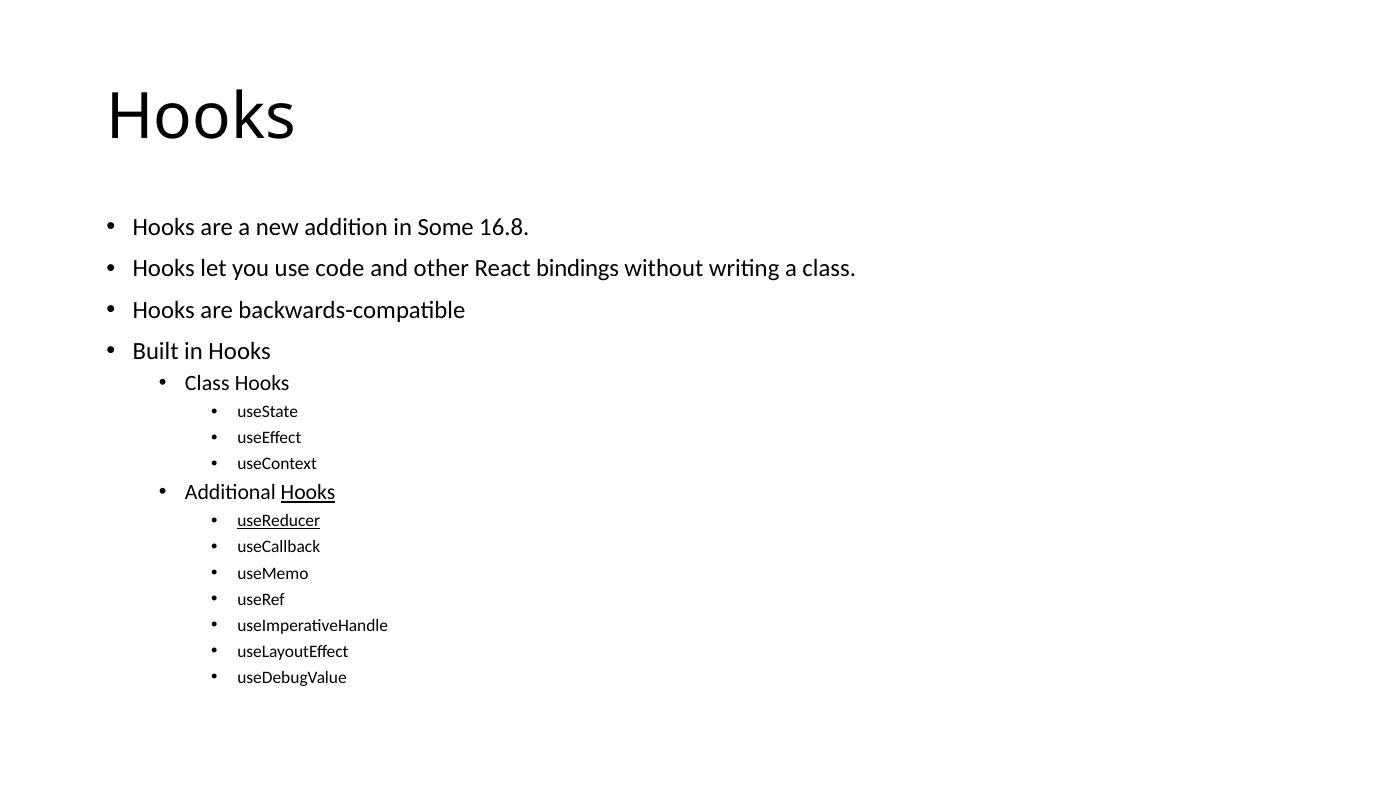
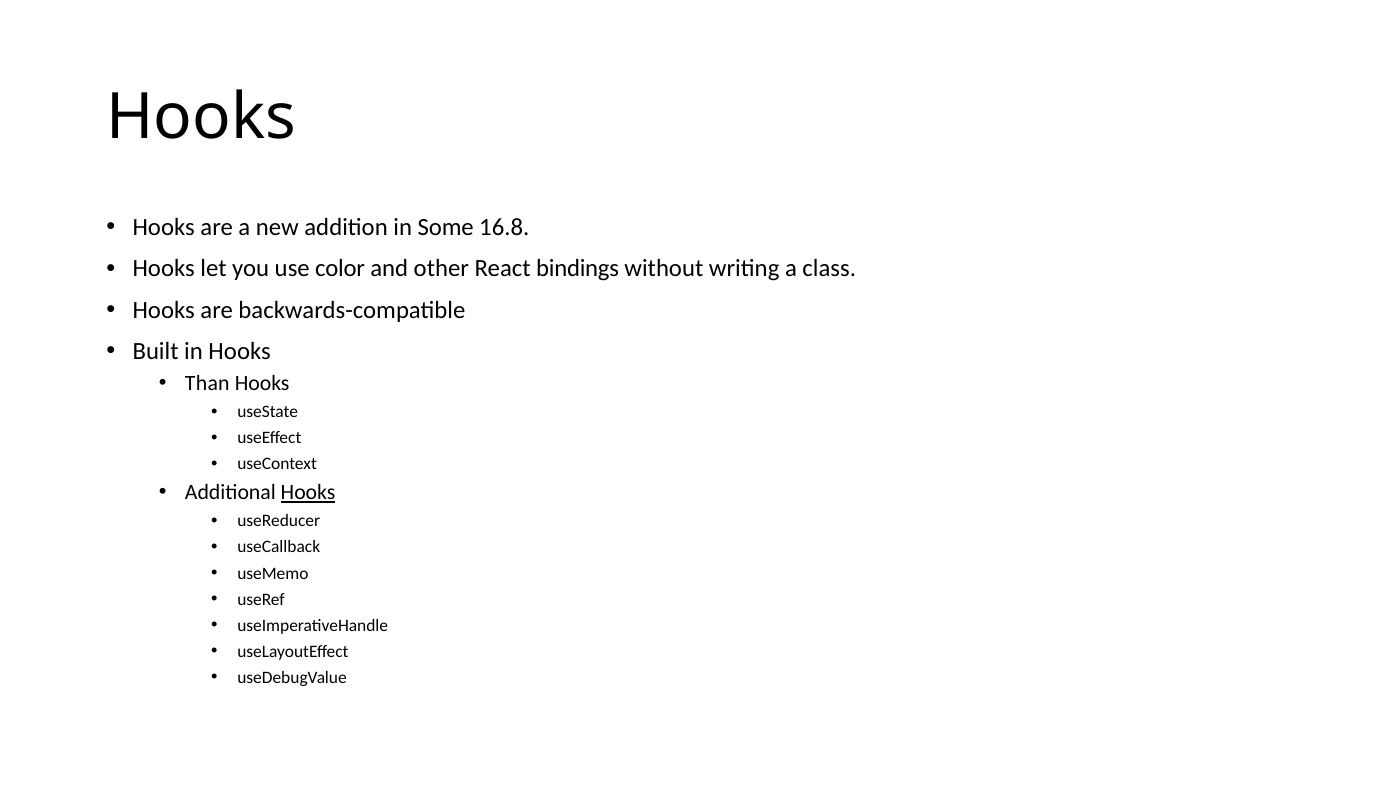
code: code -> color (340, 269)
Class: Class -> Than (207, 384)
useReducer underline: present -> none (279, 521)
